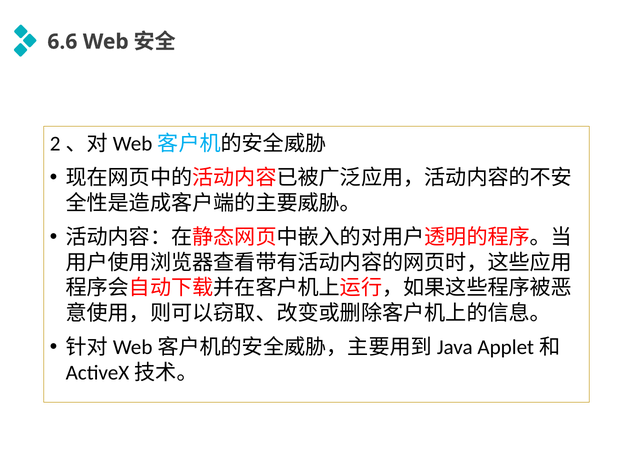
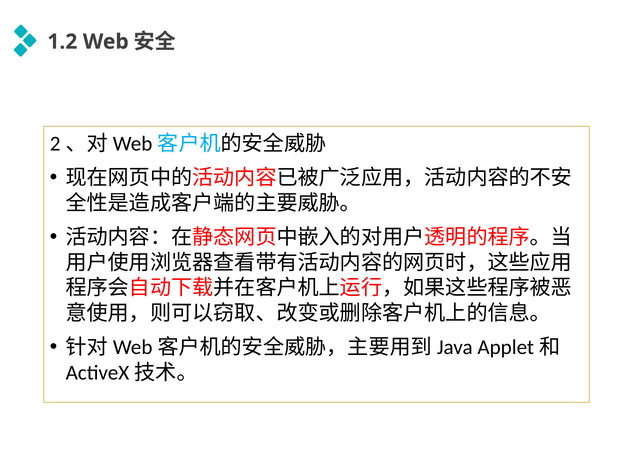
6.6: 6.6 -> 1.2 (62, 42)
